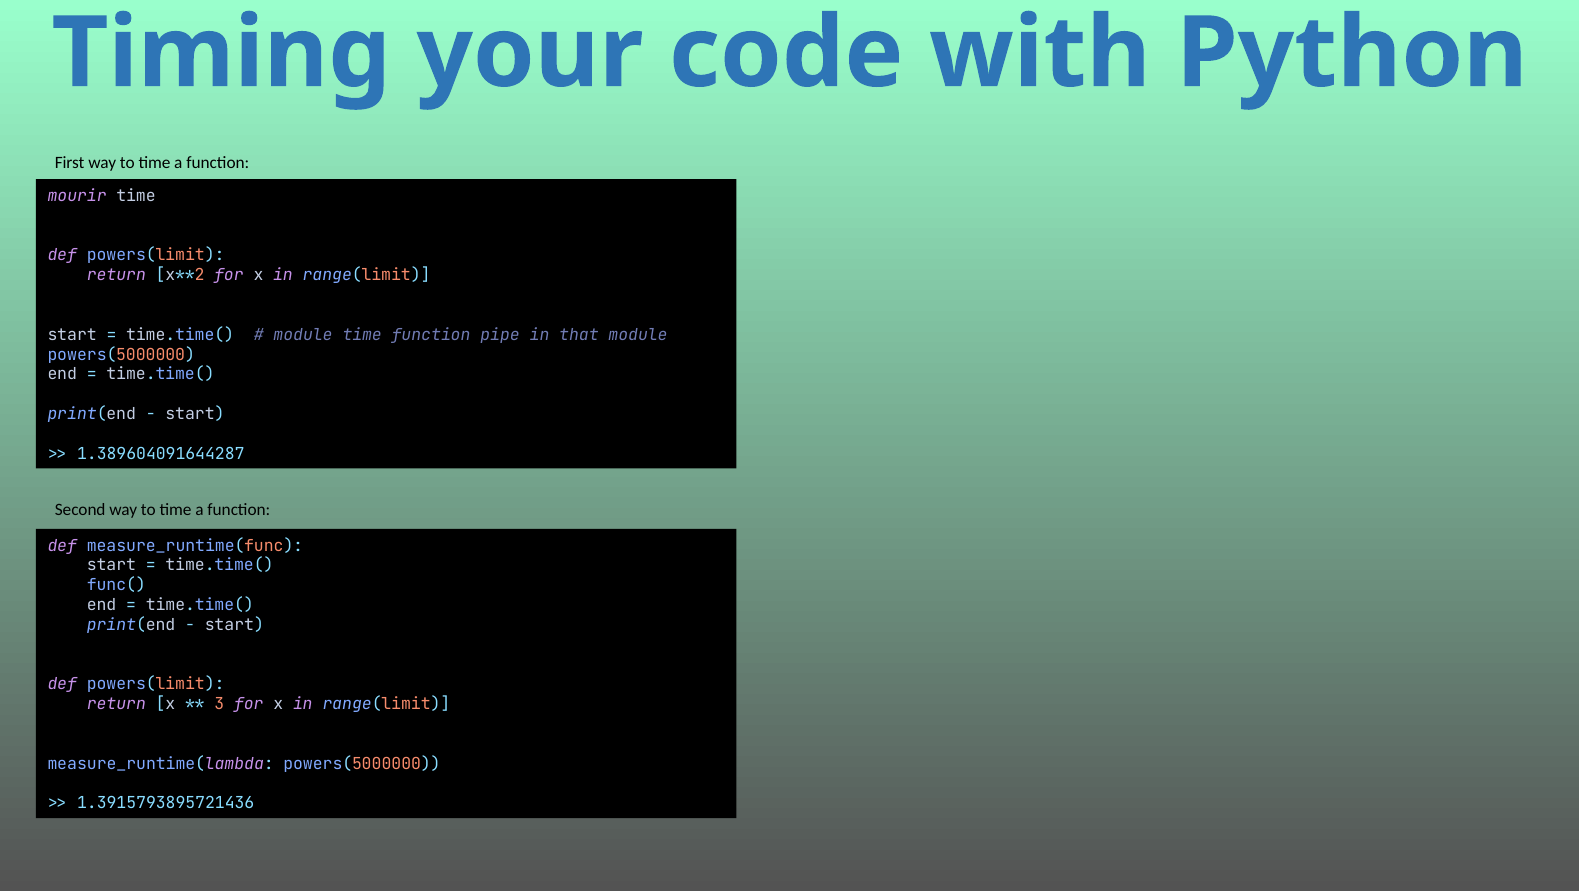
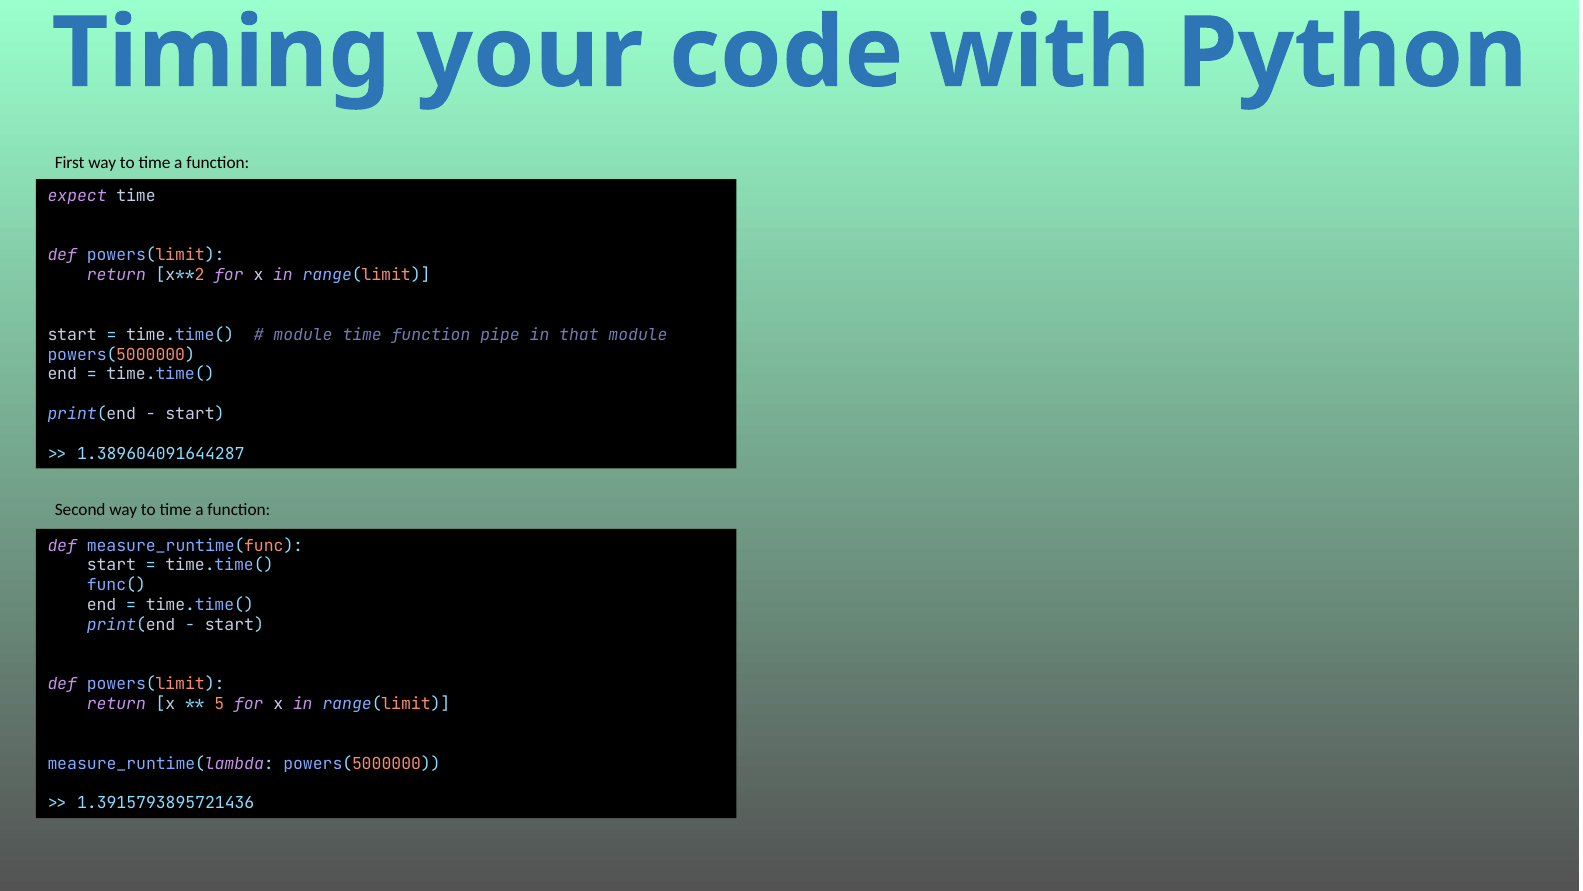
mourir: mourir -> expect (77, 196)
3: 3 -> 5 (219, 704)
